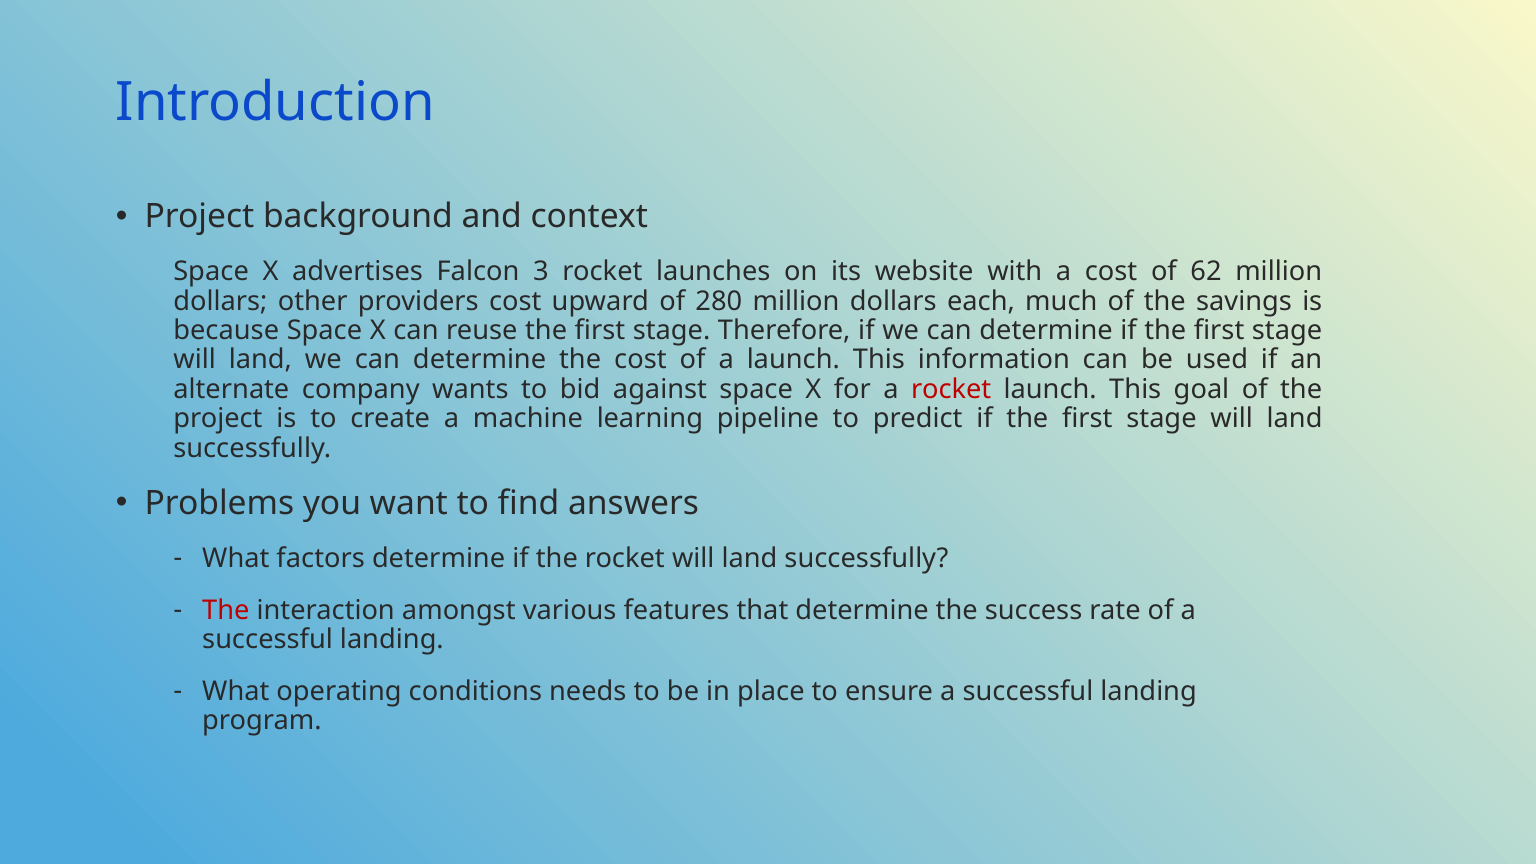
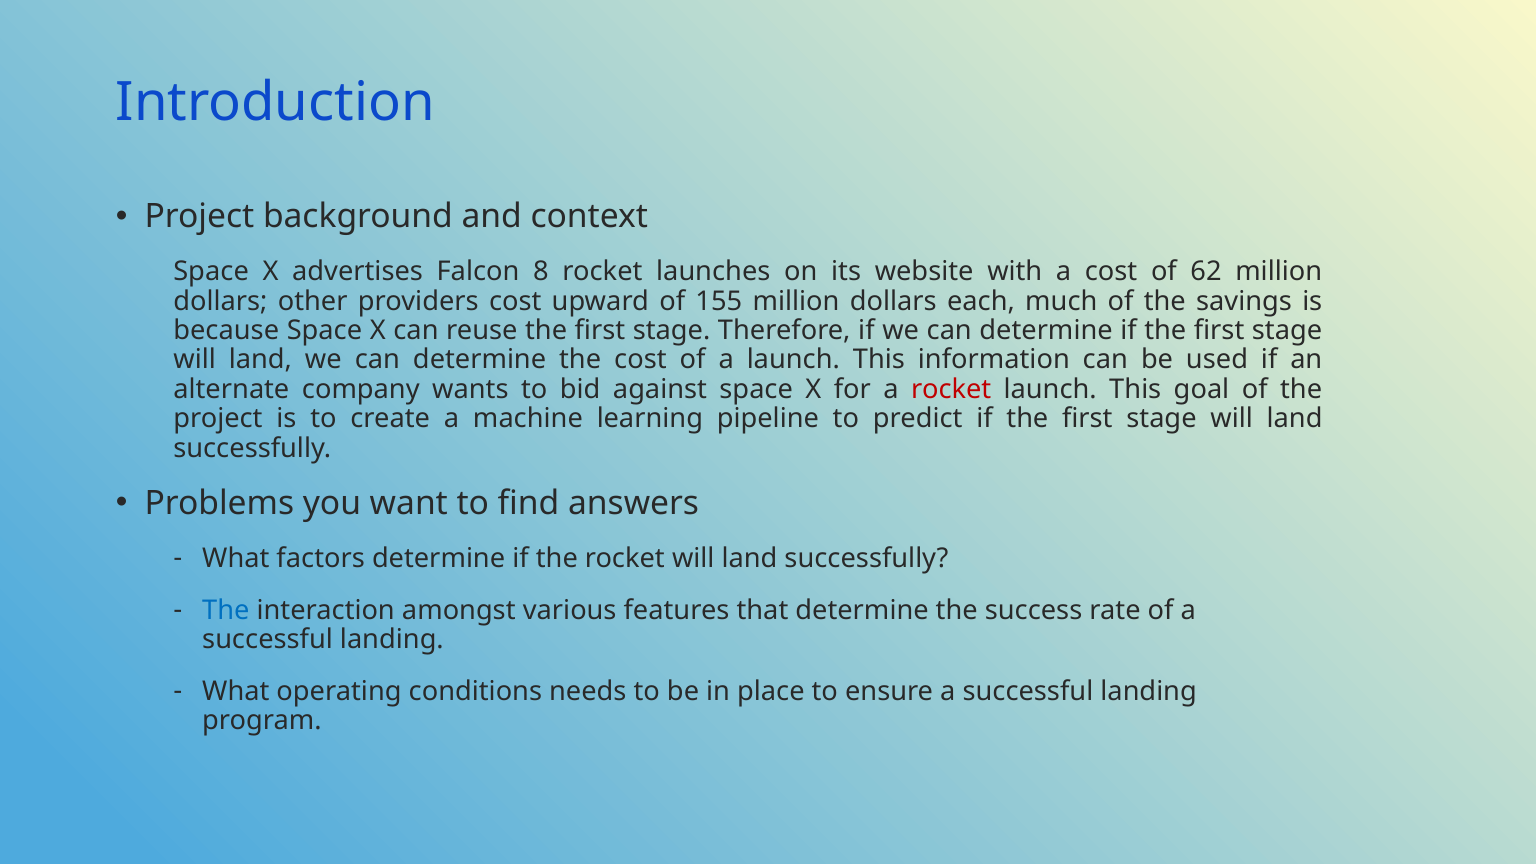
3: 3 -> 8 (541, 272)
280: 280 -> 155 (719, 301)
The colour: red -> blue (226, 610)
